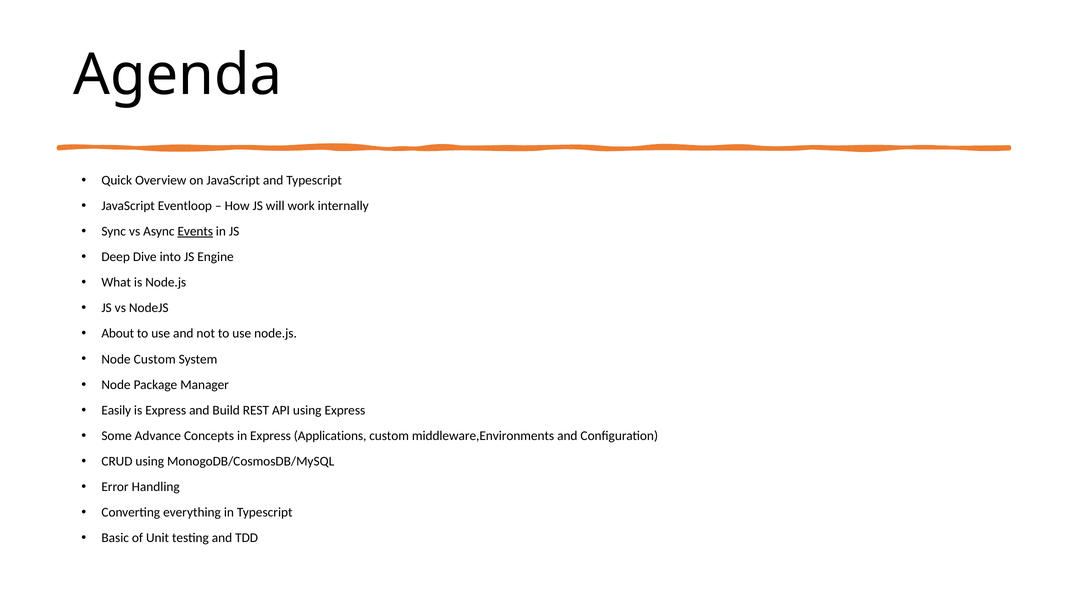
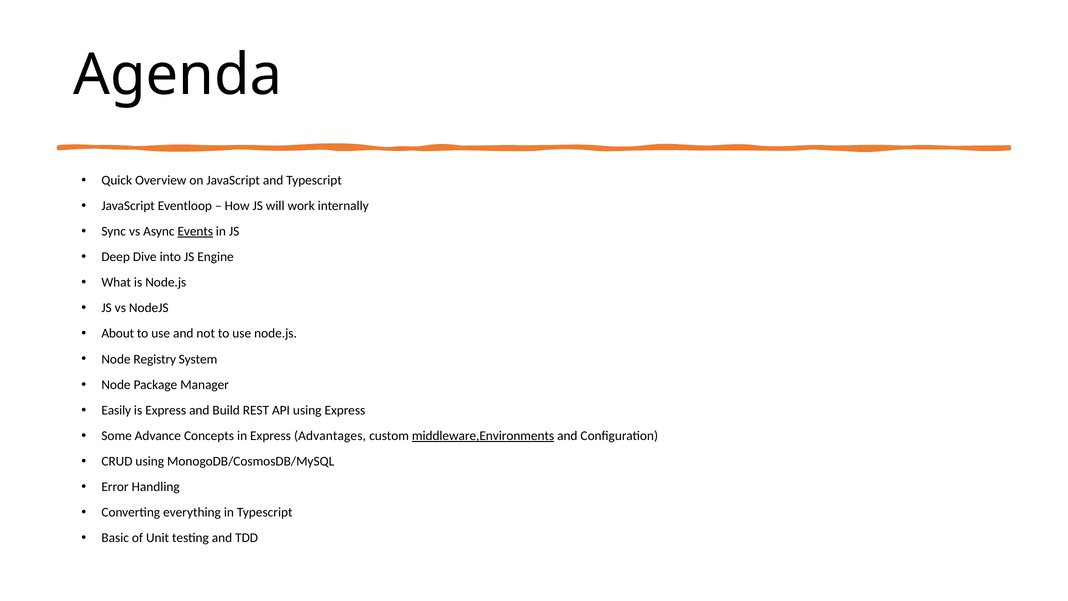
Node Custom: Custom -> Registry (155, 359)
Applications: Applications -> Advantages (330, 436)
middleware,Environments underline: none -> present (483, 436)
